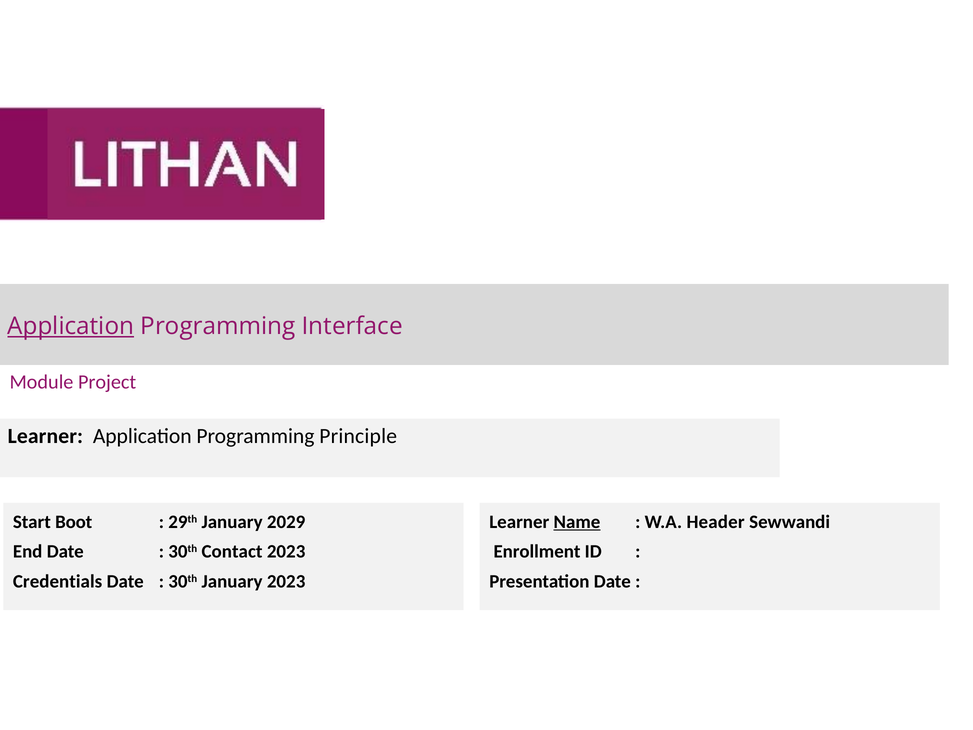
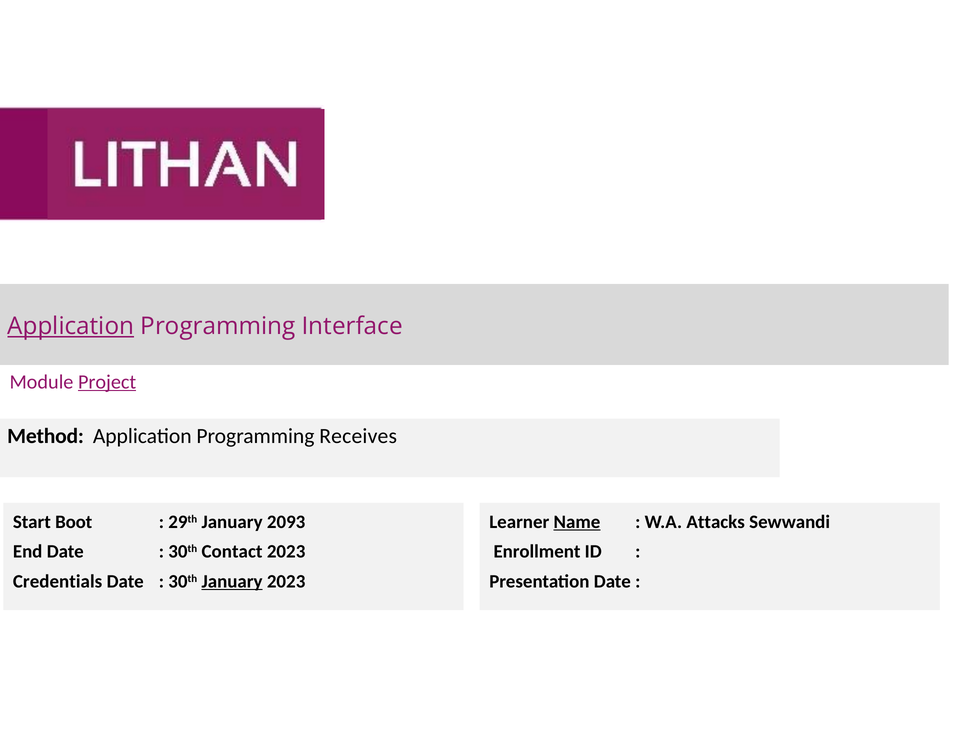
Project underline: none -> present (107, 382)
Learner: Learner -> Method (46, 436)
Principle: Principle -> Receives (358, 436)
2029: 2029 -> 2093 (286, 522)
Header: Header -> Attacks (716, 522)
January underline: none -> present (232, 581)
